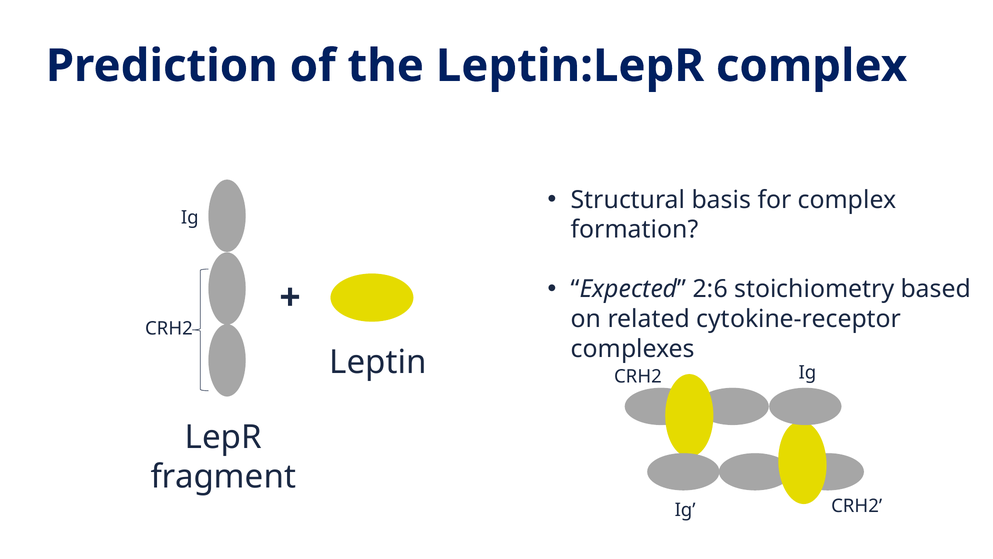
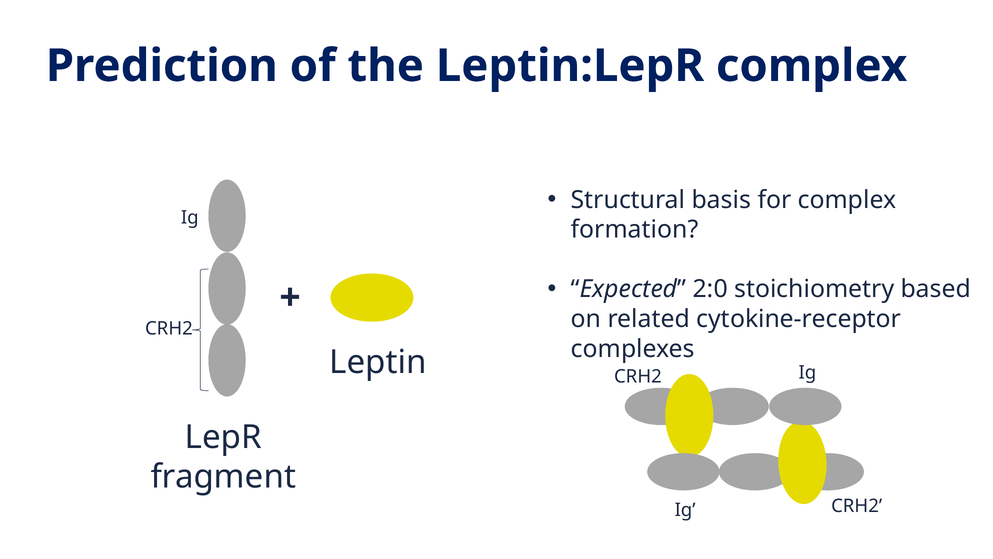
2:6: 2:6 -> 2:0 (710, 289)
